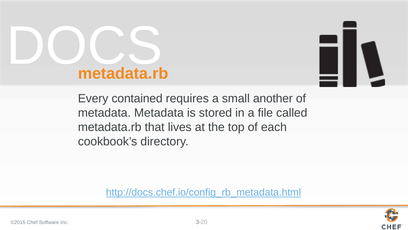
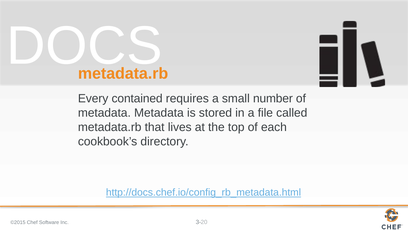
another: another -> number (273, 98)
